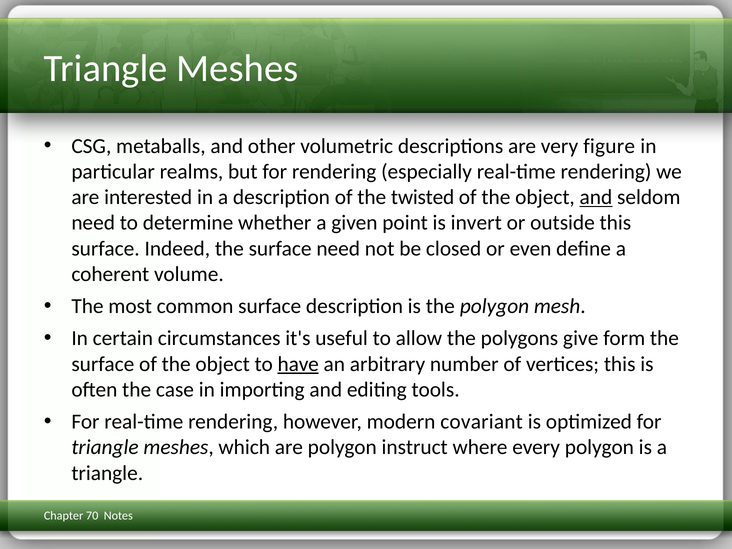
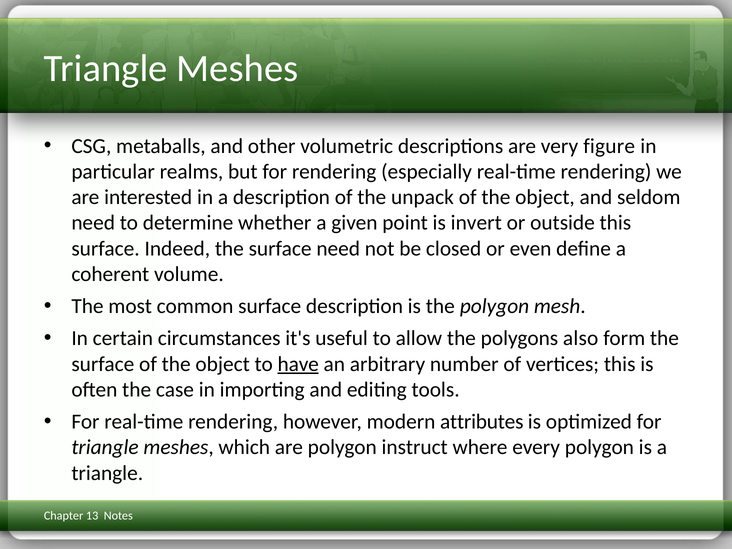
twisted: twisted -> unpack (422, 197)
and underline: present -> none (596, 197)
give: give -> also (581, 338)
covariant: covariant -> attributes (482, 422)
70: 70 -> 13 (92, 516)
